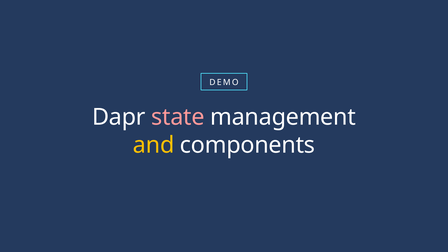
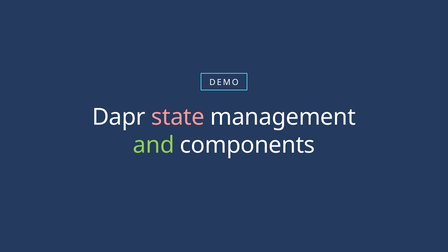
and colour: yellow -> light green (154, 145)
